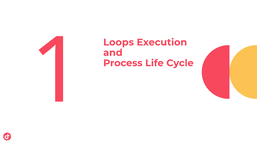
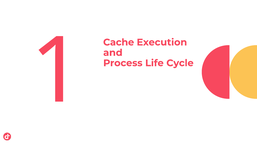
Loops: Loops -> Cache (119, 42)
